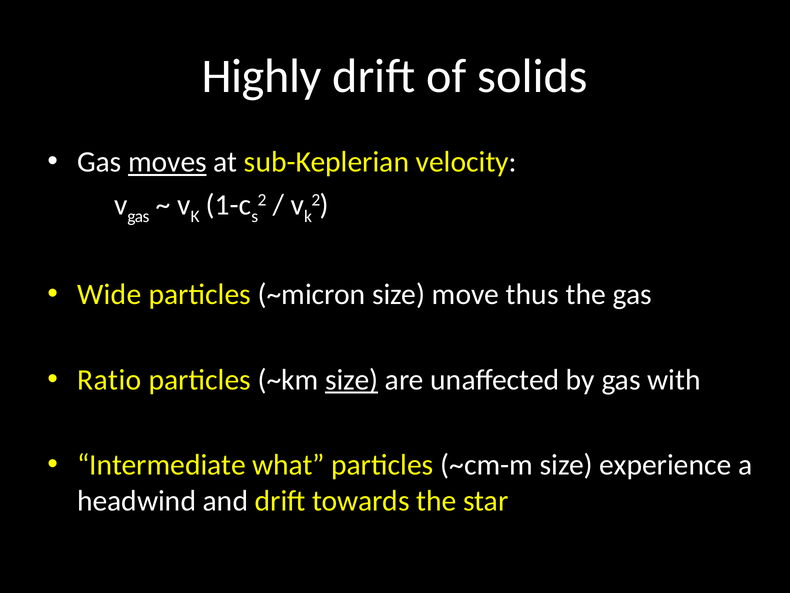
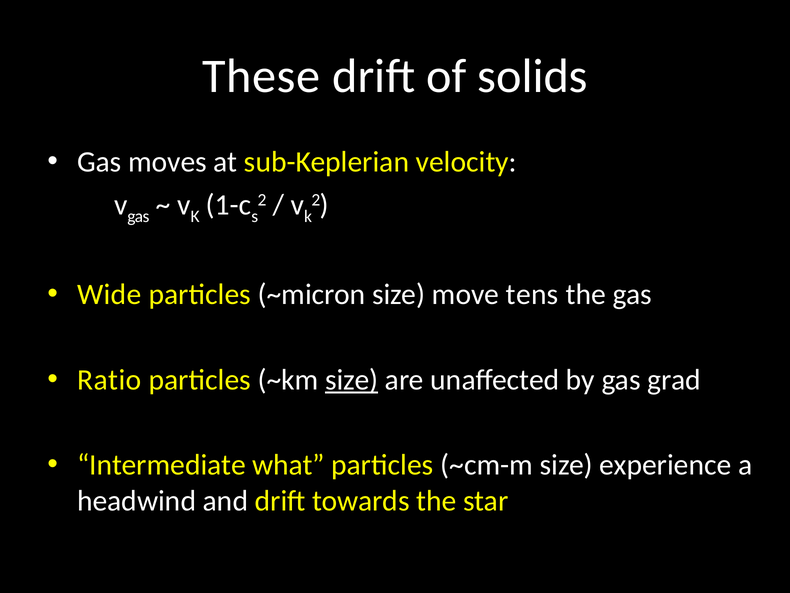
Highly: Highly -> These (261, 76)
moves underline: present -> none (167, 162)
thus: thus -> tens (532, 294)
with: with -> grad (674, 380)
